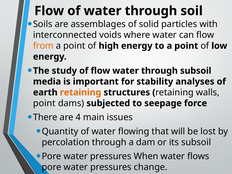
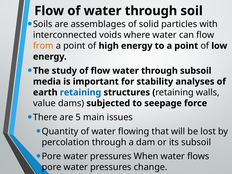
retaining colour: orange -> blue (81, 92)
point: point -> value (44, 103)
4: 4 -> 5 (78, 117)
